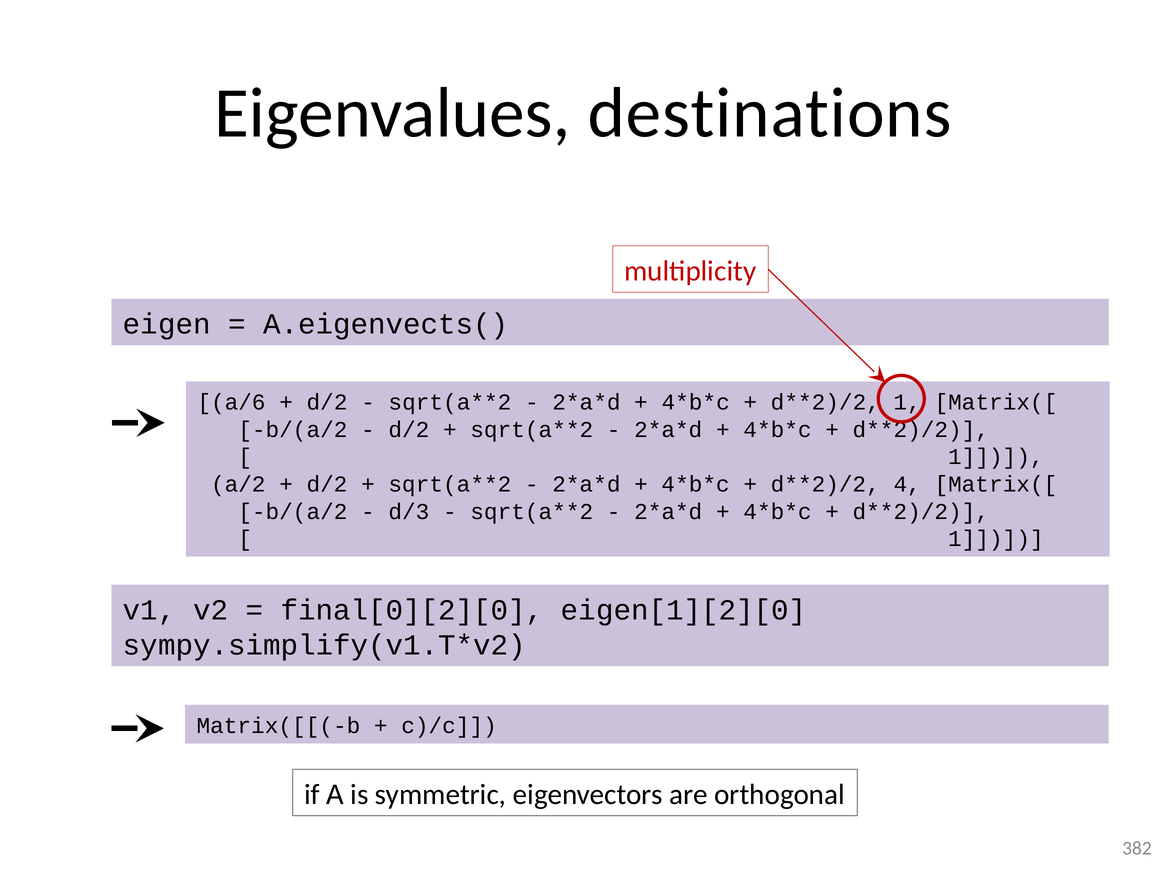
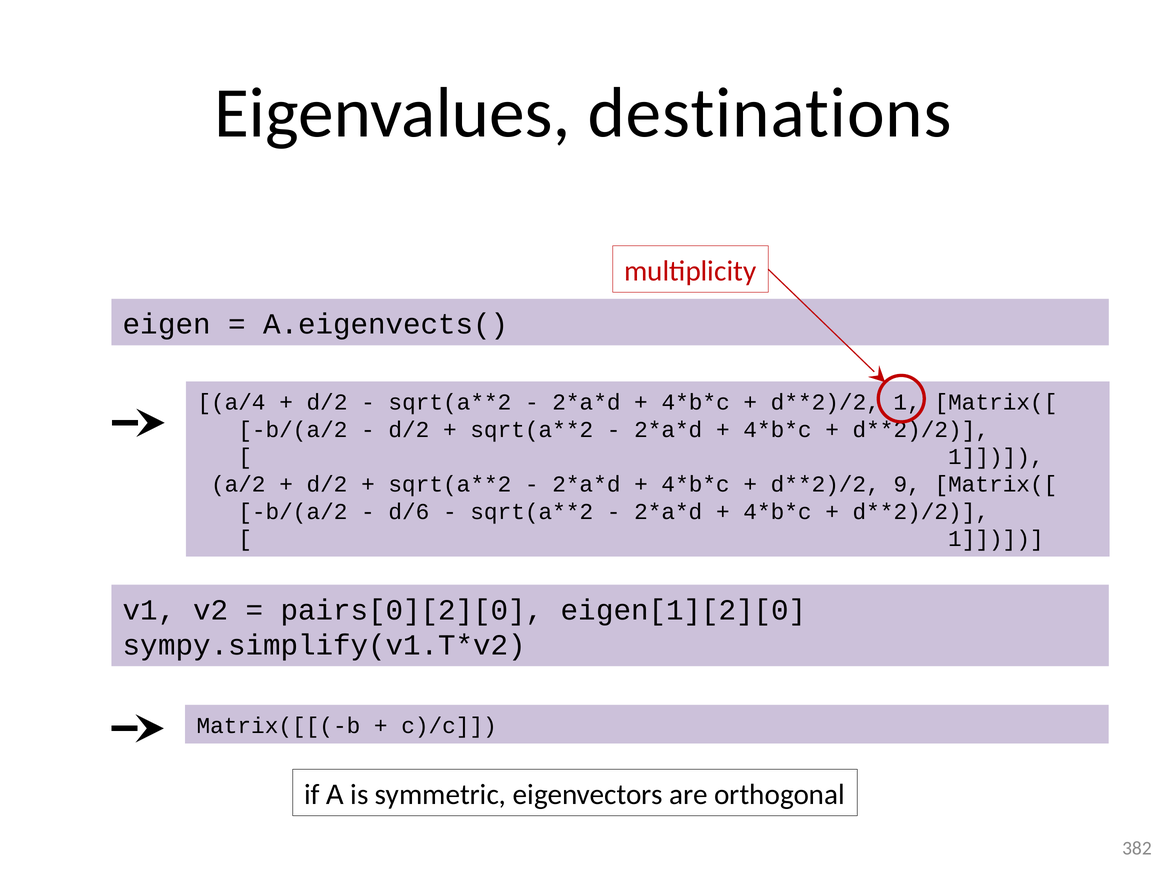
a/6: a/6 -> a/4 (231, 402)
4: 4 -> 9 (907, 484)
d/3: d/3 -> d/6 (409, 512)
final[0][2][0: final[0][2][0 -> pairs[0][2][0 (412, 610)
